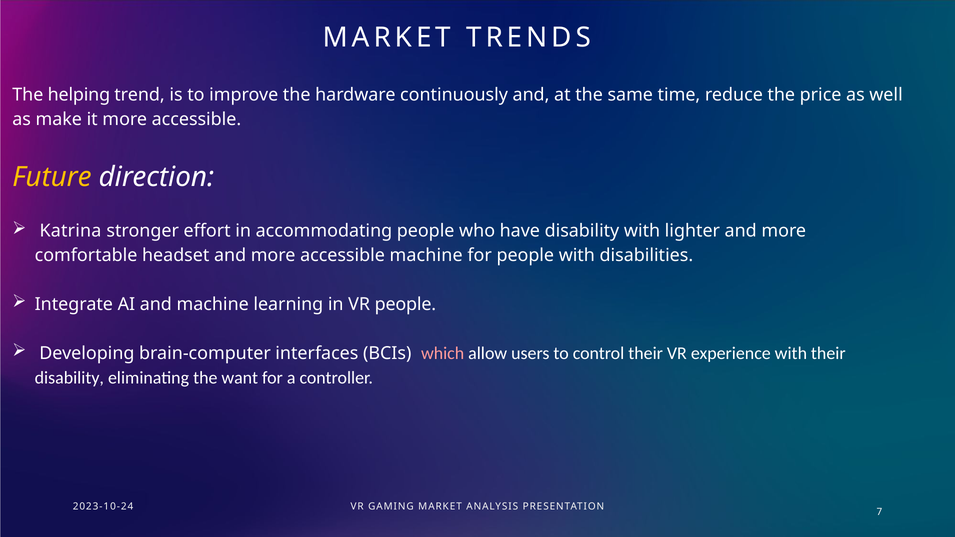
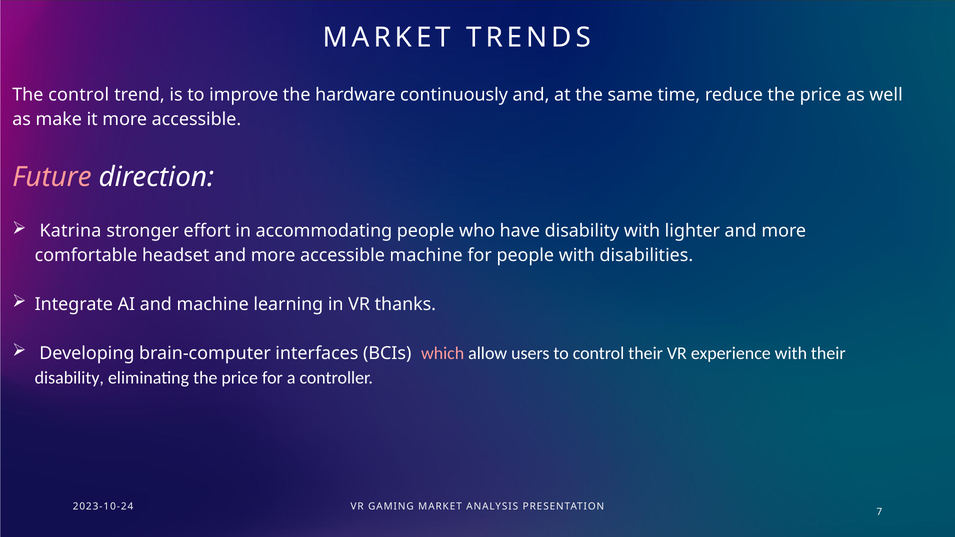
The helping: helping -> control (79, 95)
Future colour: yellow -> pink (52, 177)
VR people: people -> thanks (405, 305)
eliminating the want: want -> price (240, 378)
